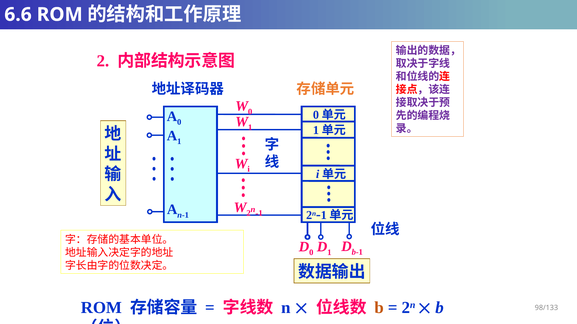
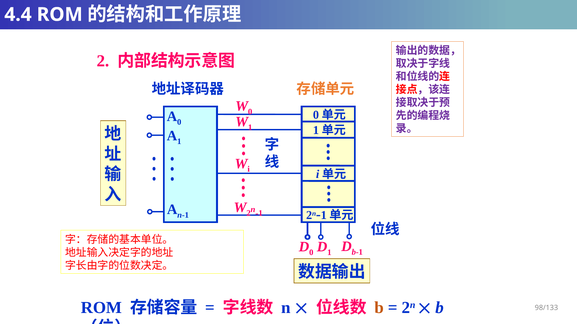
6.6: 6.6 -> 4.4 (18, 15)
